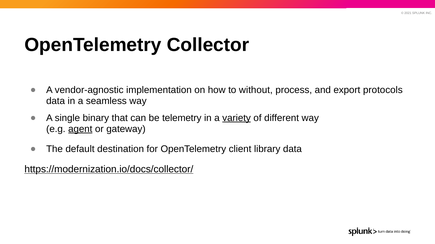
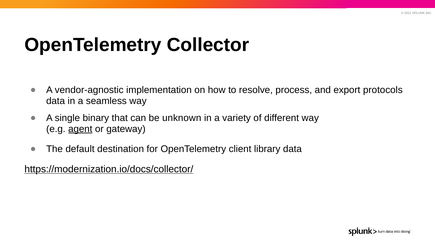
without: without -> resolve (256, 90)
telemetry: telemetry -> unknown (182, 118)
variety underline: present -> none (237, 118)
